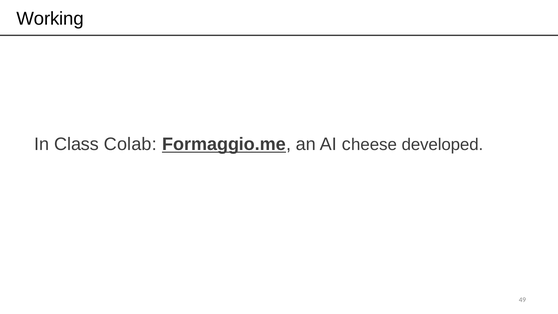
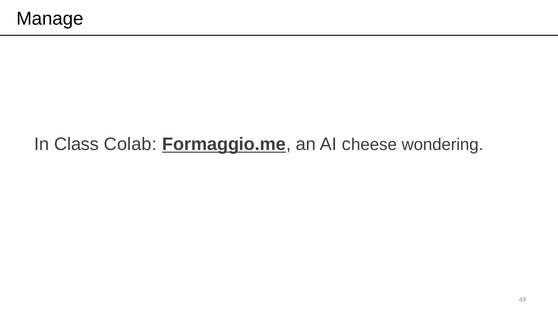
Working: Working -> Manage (50, 19)
developed: developed -> wondering (442, 145)
